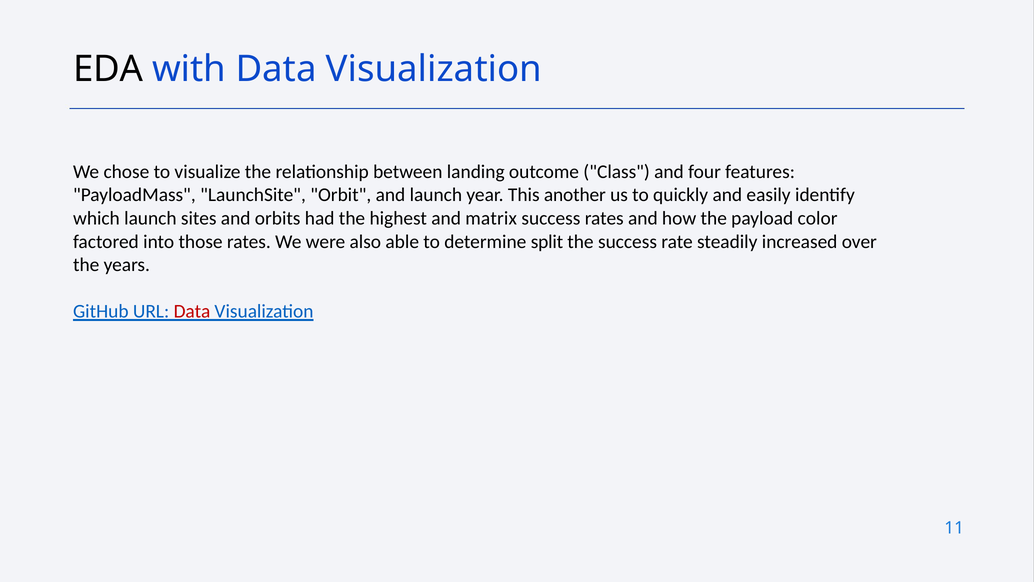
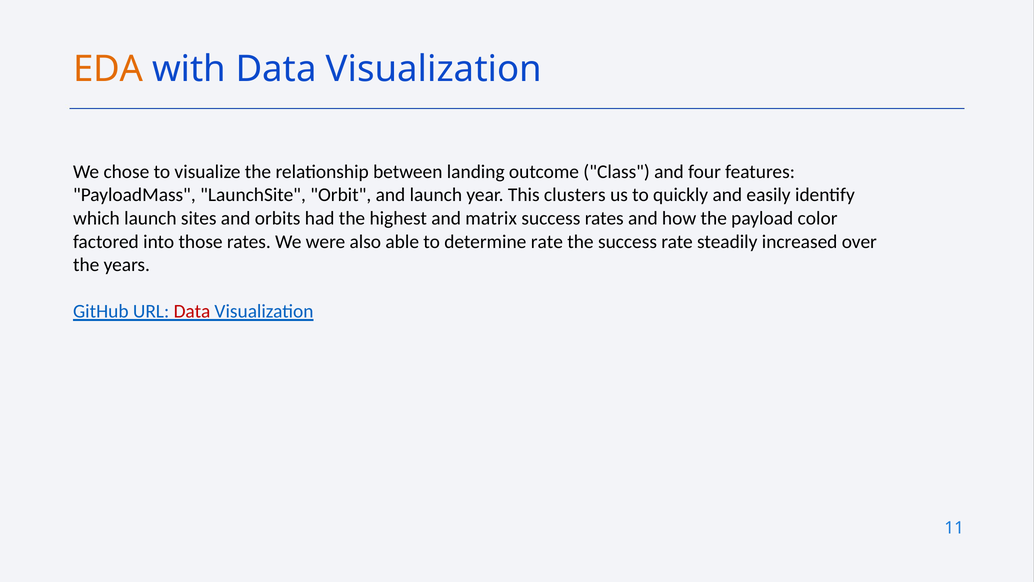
EDA colour: black -> orange (108, 69)
another: another -> clusters (575, 195)
determine split: split -> rate (547, 241)
